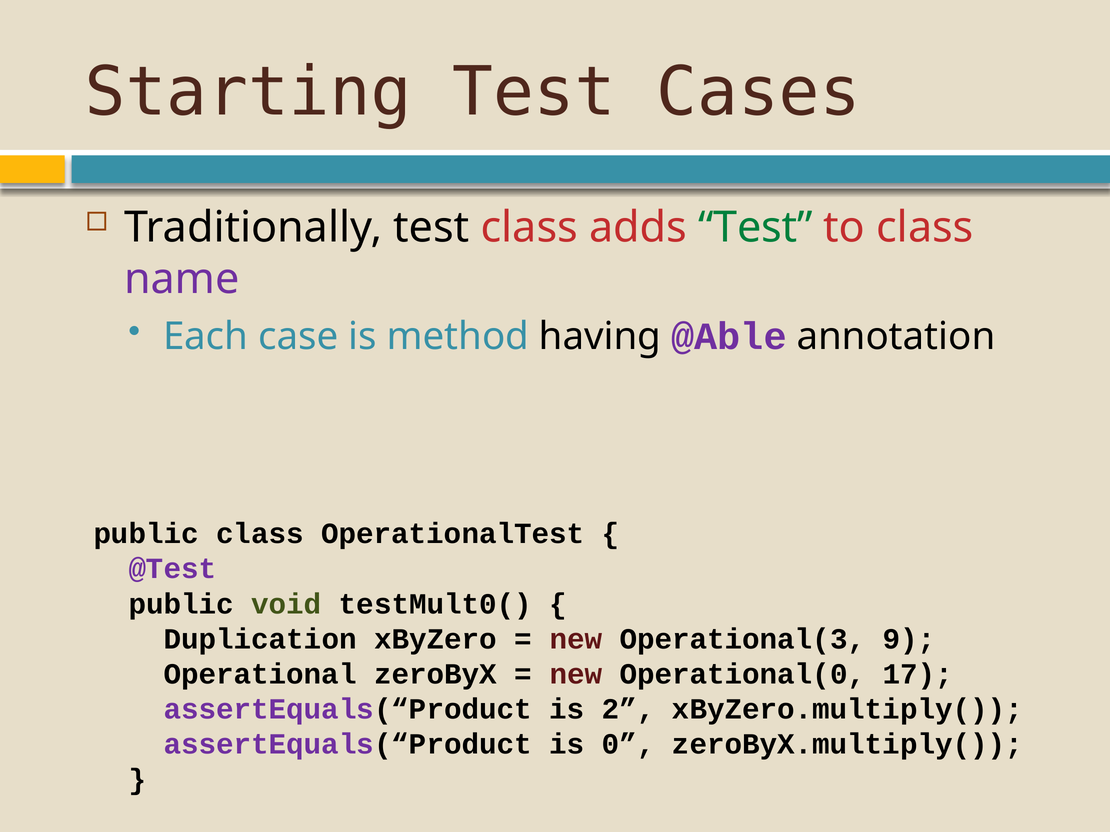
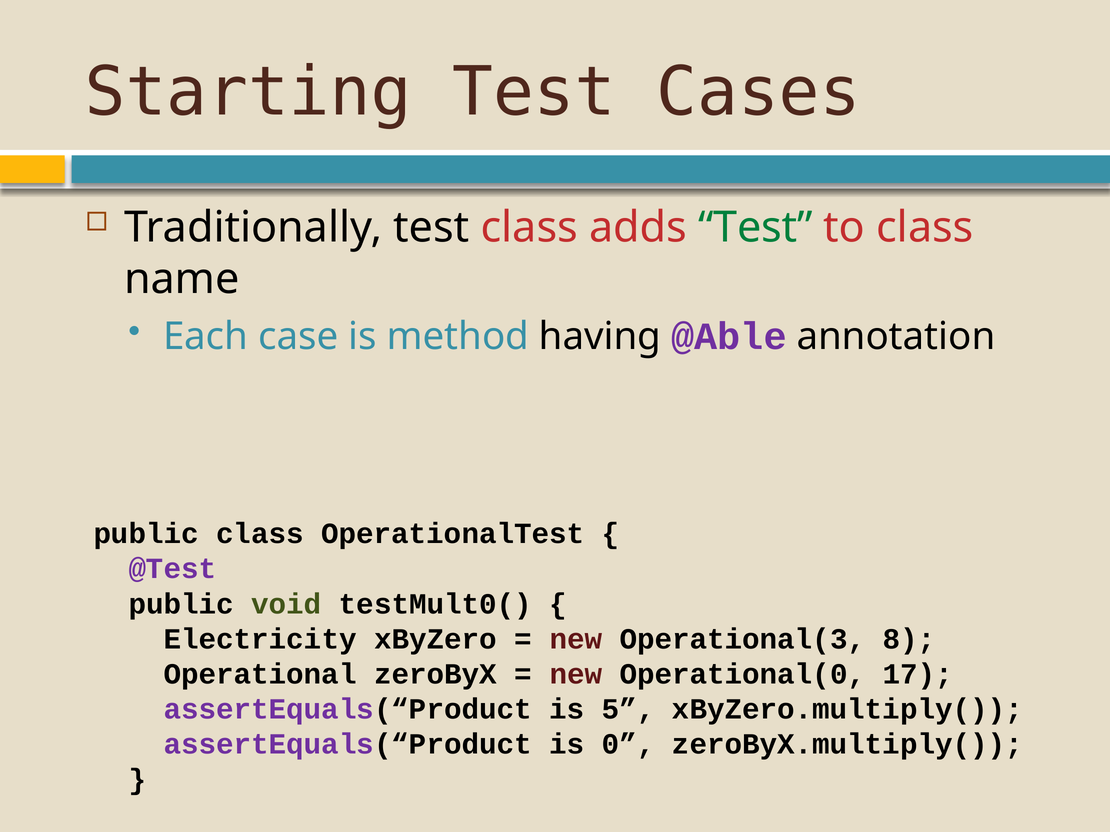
name colour: purple -> black (182, 279)
Duplication: Duplication -> Electricity (260, 639)
9: 9 -> 8 (909, 639)
2: 2 -> 5 (628, 710)
